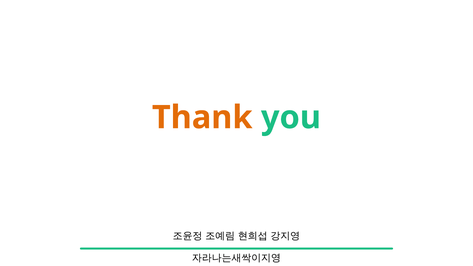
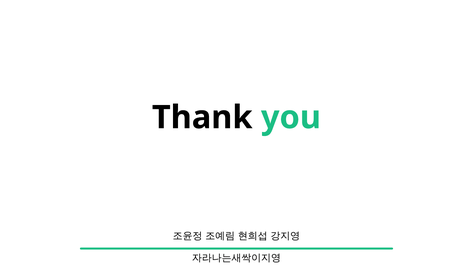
Thank colour: orange -> black (202, 118)
